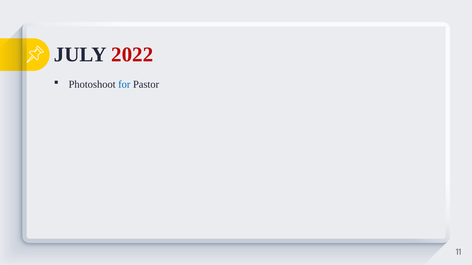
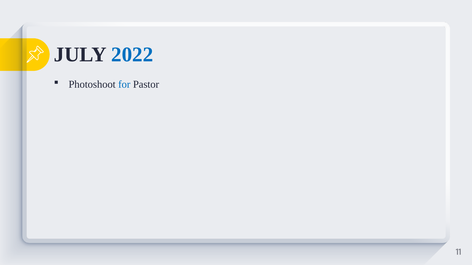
2022 colour: red -> blue (132, 55)
